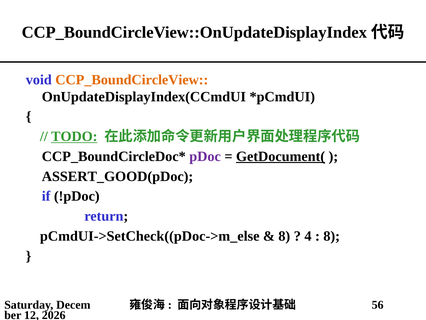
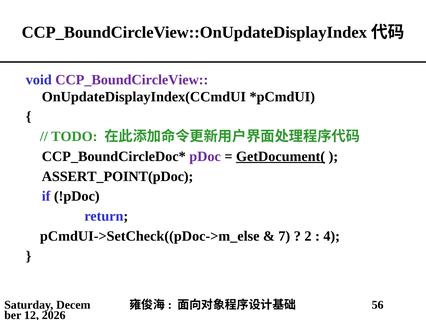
CCP_BoundCircleView colour: orange -> purple (132, 80)
TODO underline: present -> none (74, 136)
ASSERT_GOOD(pDoc: ASSERT_GOOD(pDoc -> ASSERT_POINT(pDoc (118, 176)
8: 8 -> 7 (284, 236)
4: 4 -> 2 (308, 236)
8: 8 -> 4 (332, 236)
